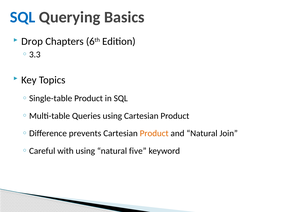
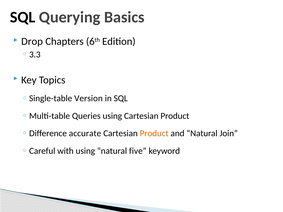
SQL colour: blue -> black (23, 17)
Product: Product -> Version (88, 98)
prevents: prevents -> accurate (85, 134)
